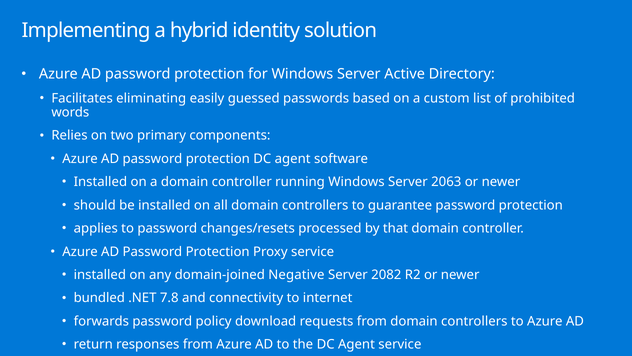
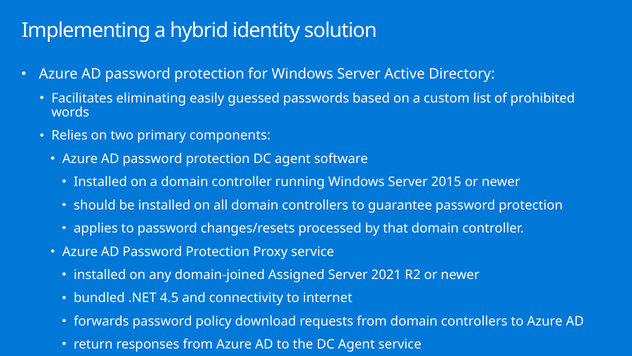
2063: 2063 -> 2015 (446, 182)
Negative: Negative -> Assigned (296, 274)
2082: 2082 -> 2021 (386, 274)
7.8: 7.8 -> 4.5 (169, 298)
